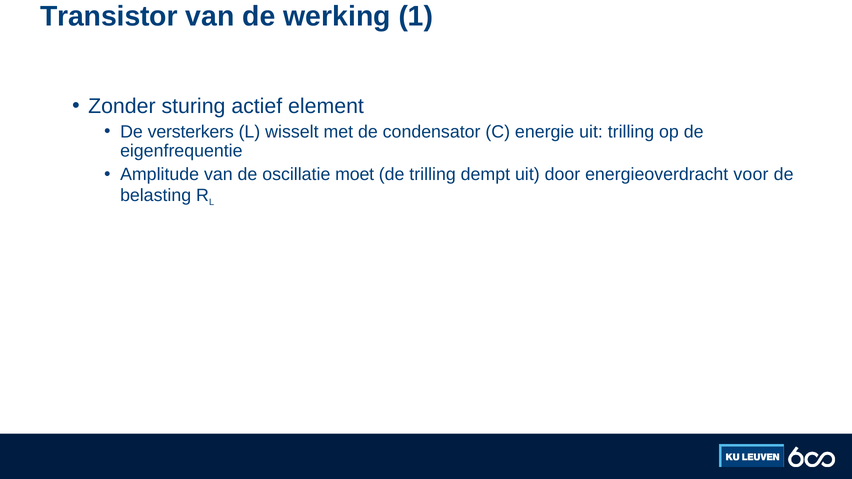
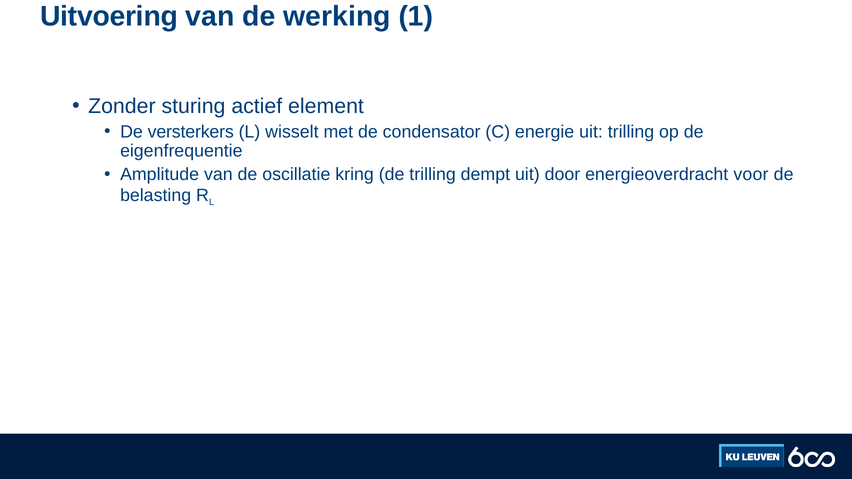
Transistor: Transistor -> Uitvoering (109, 16)
moet: moet -> kring (355, 175)
